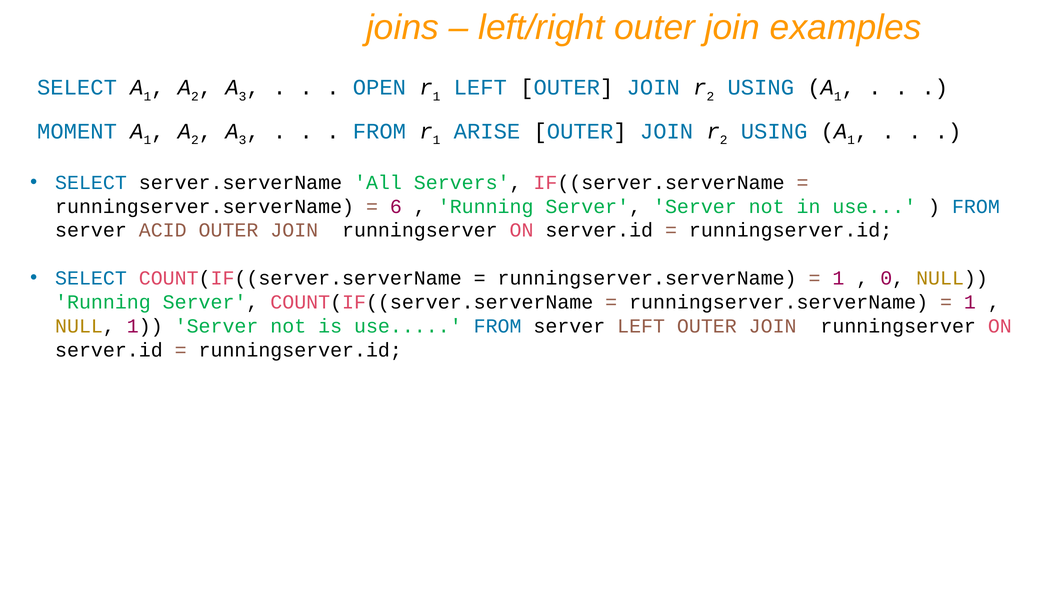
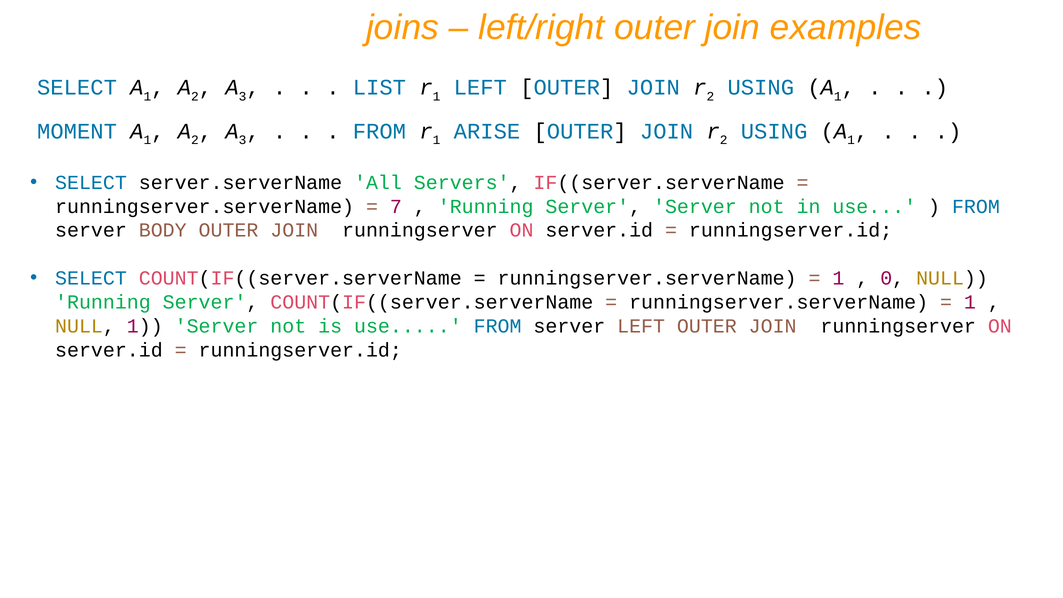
OPEN: OPEN -> LIST (379, 88)
6: 6 -> 7 (396, 206)
ACID: ACID -> BODY (163, 230)
